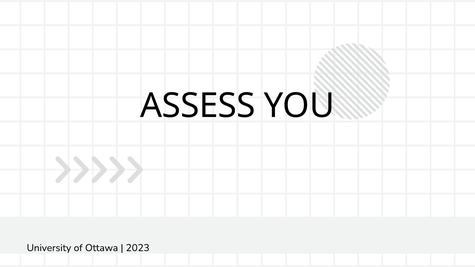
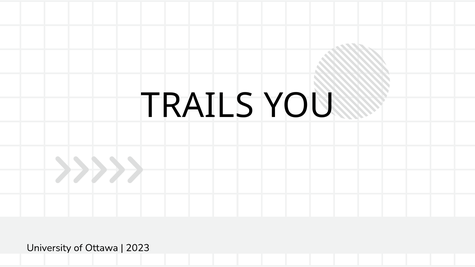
ASSESS: ASSESS -> TRAILS (197, 106)
